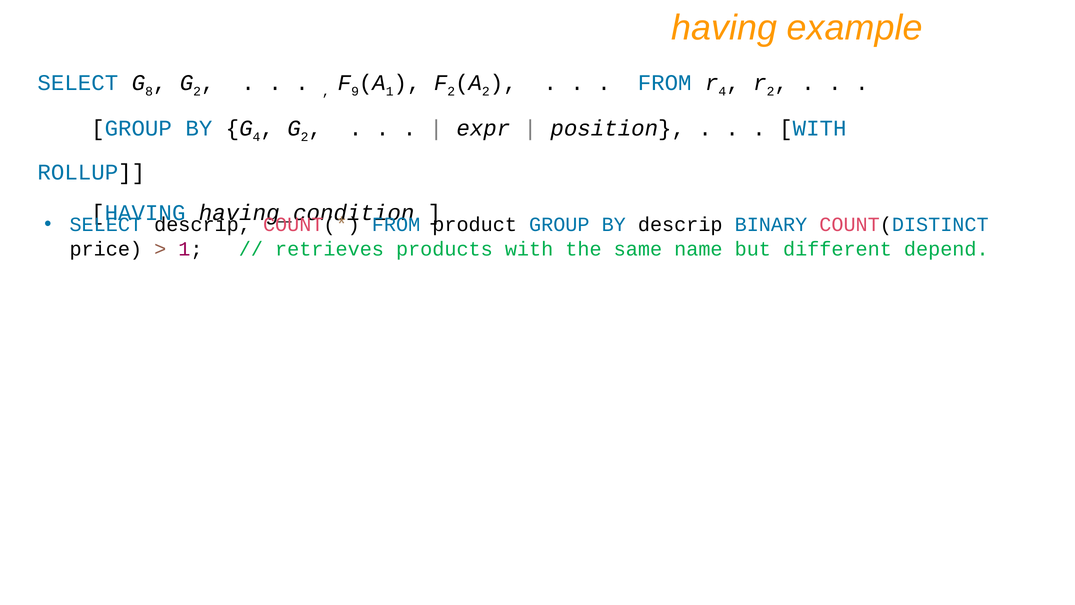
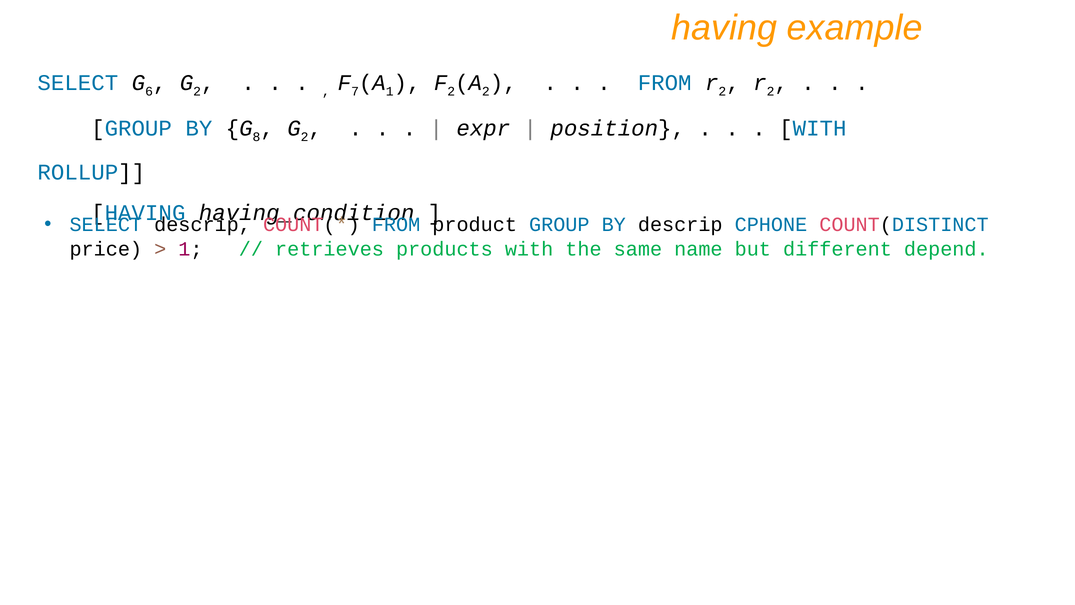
8: 8 -> 6 (149, 91)
9: 9 -> 7 (355, 91)
4: 4 -> 2 (722, 91)
4: 4 -> 8 (256, 137)
BINARY: BINARY -> CPHONE (771, 225)
